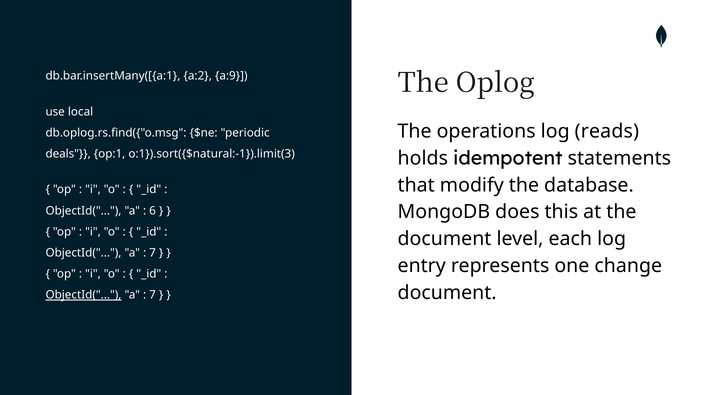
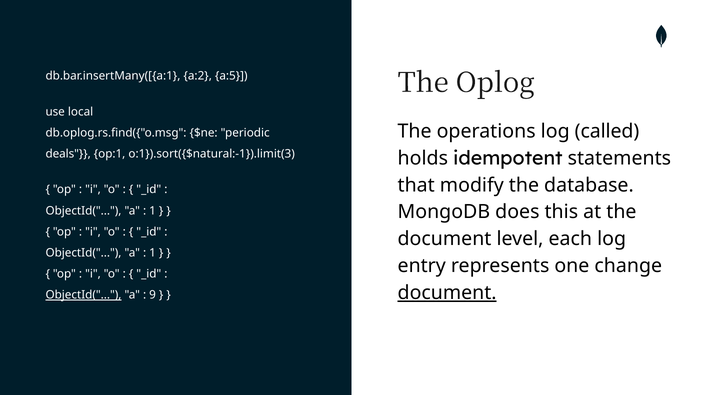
a:9: a:9 -> a:5 (231, 76)
reads: reads -> called (607, 131)
6: 6 -> 1 (153, 211)
7: 7 -> 1 (153, 253)
document underline: none -> present (447, 293)
7: 7 -> 9 (153, 295)
